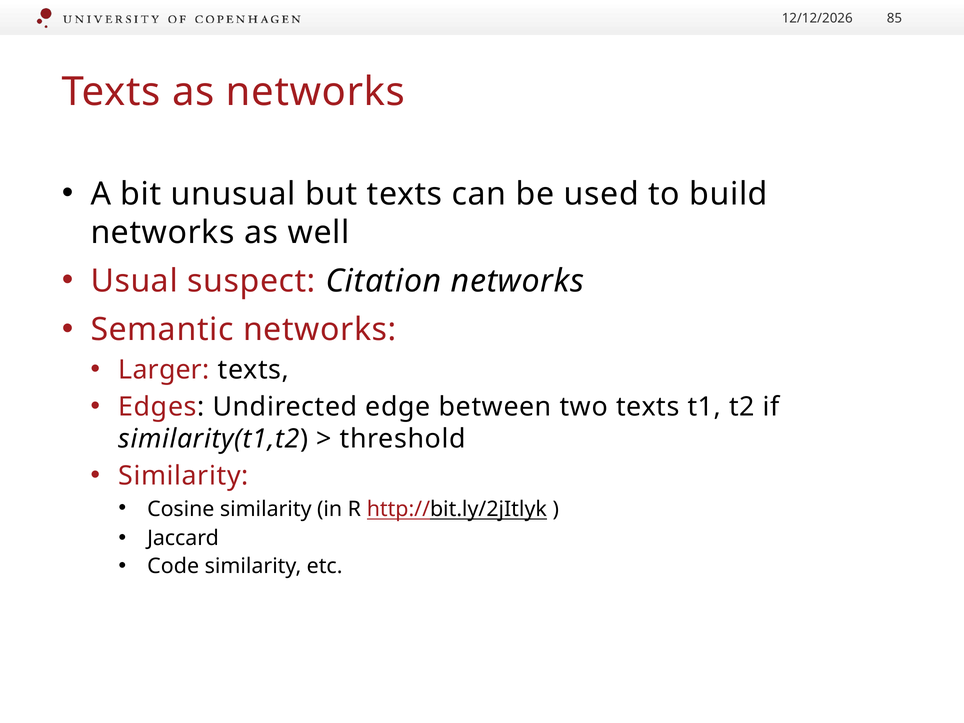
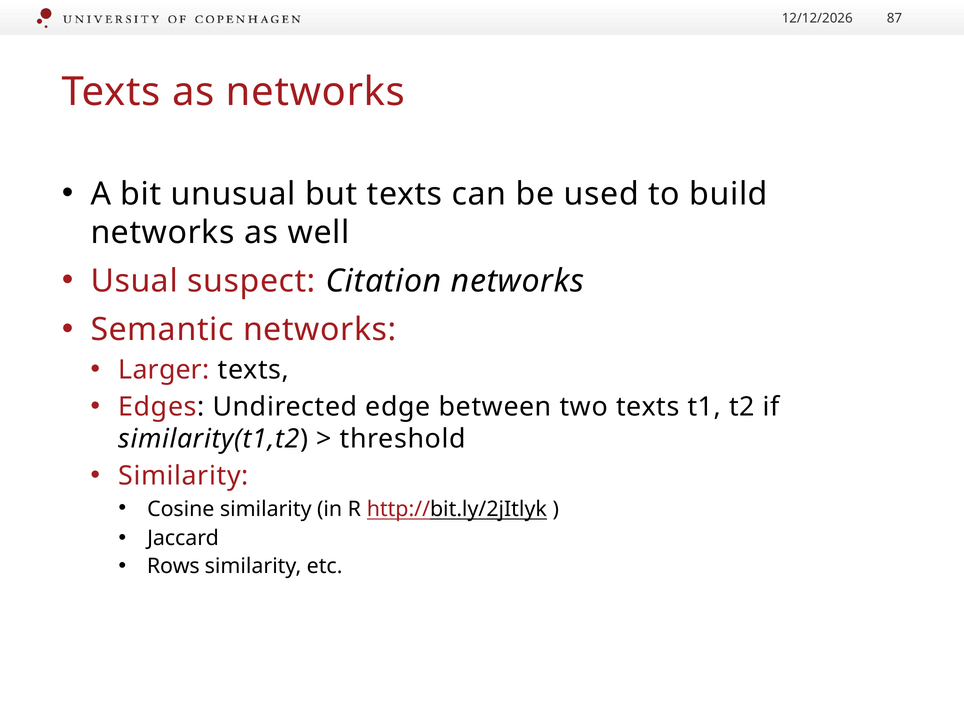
85: 85 -> 87 (894, 18)
Code: Code -> Rows (173, 566)
